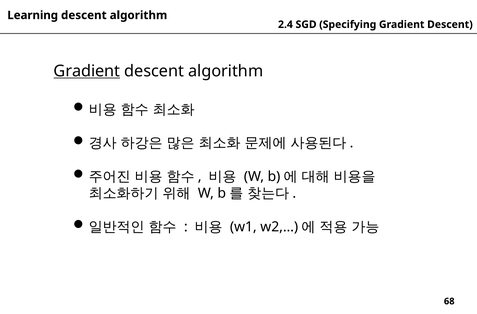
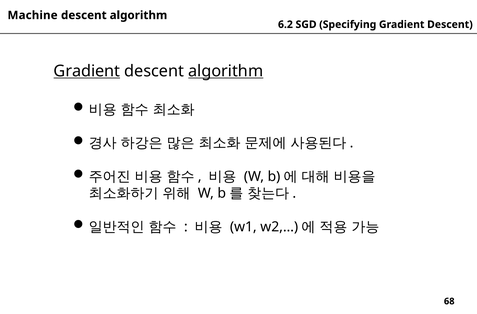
Learning: Learning -> Machine (33, 15)
2.4: 2.4 -> 6.2 (285, 24)
algorithm underline: none -> present (226, 71)
